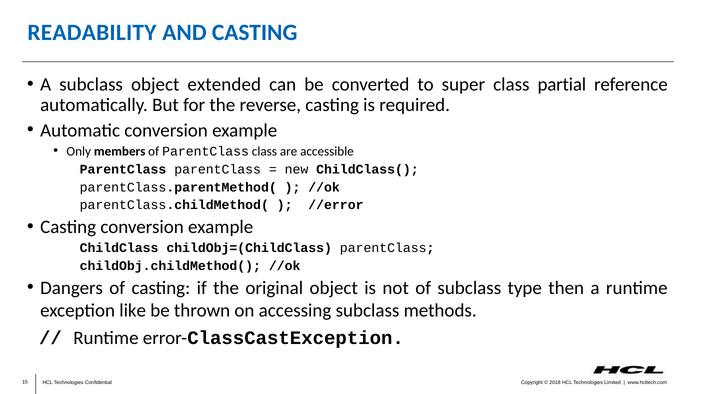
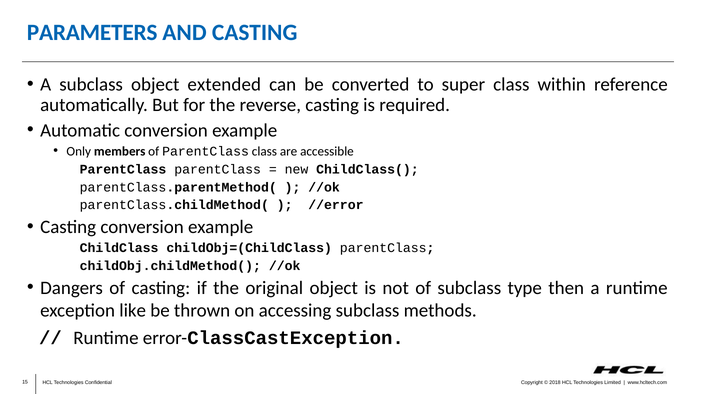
READABILITY: READABILITY -> PARAMETERS (92, 32)
partial: partial -> within (562, 85)
